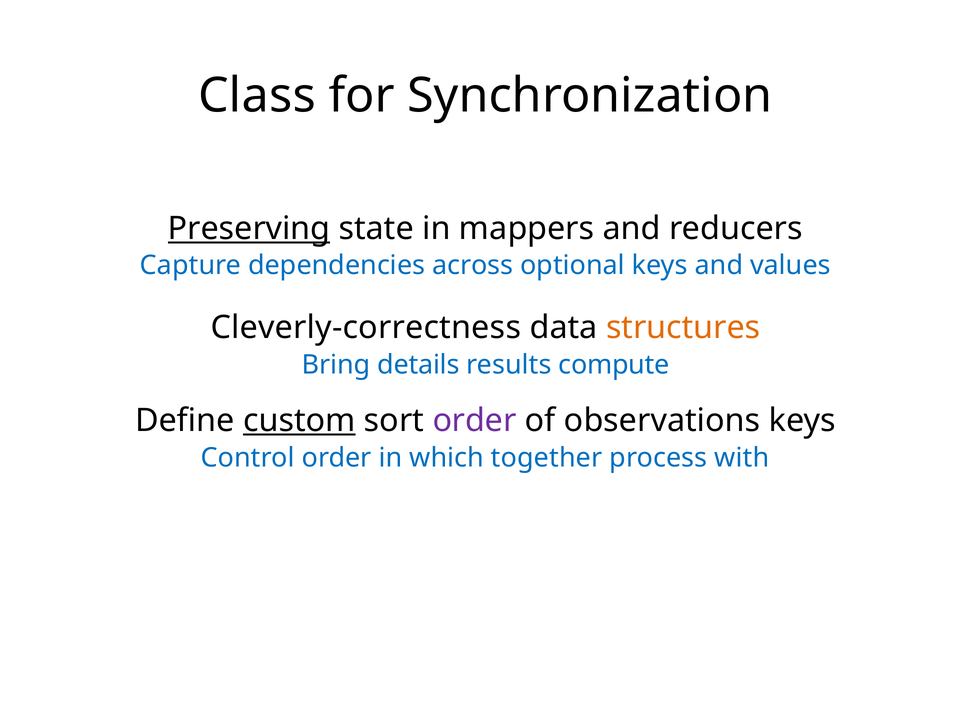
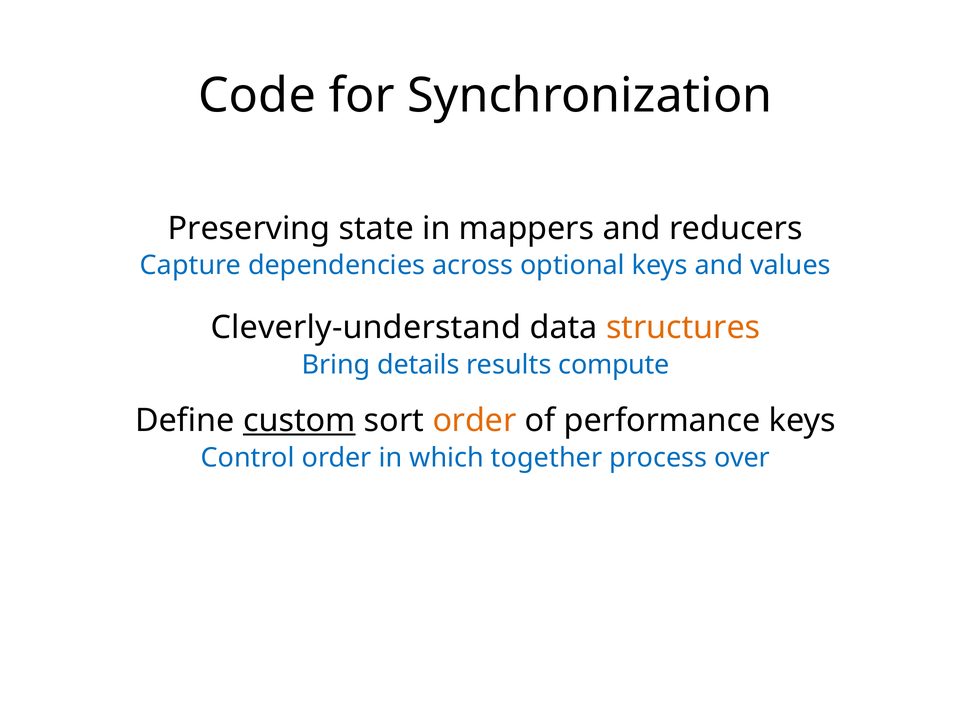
Class: Class -> Code (257, 96)
Preserving underline: present -> none (249, 229)
Cleverly-correctness: Cleverly-correctness -> Cleverly-understand (366, 328)
order colour: purple -> orange (474, 421)
observations: observations -> performance (662, 421)
with: with -> over (742, 458)
